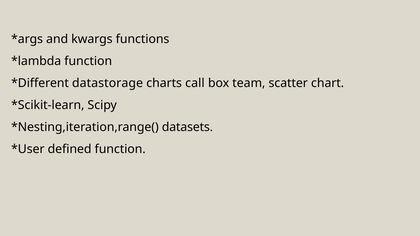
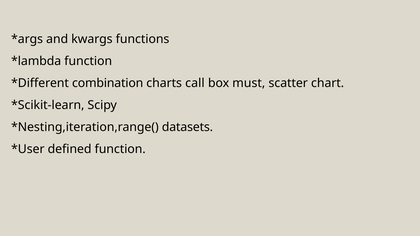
datastorage: datastorage -> combination (108, 83)
team: team -> must (249, 83)
